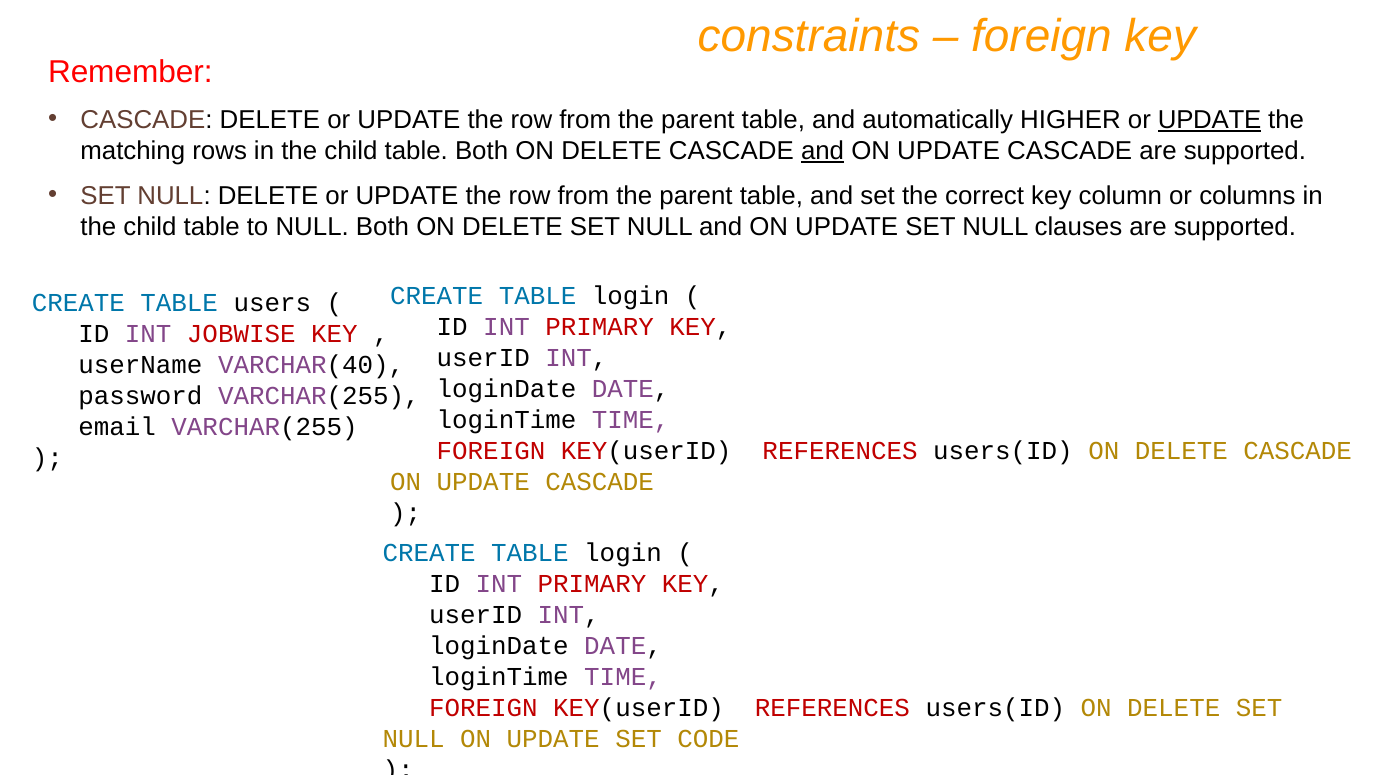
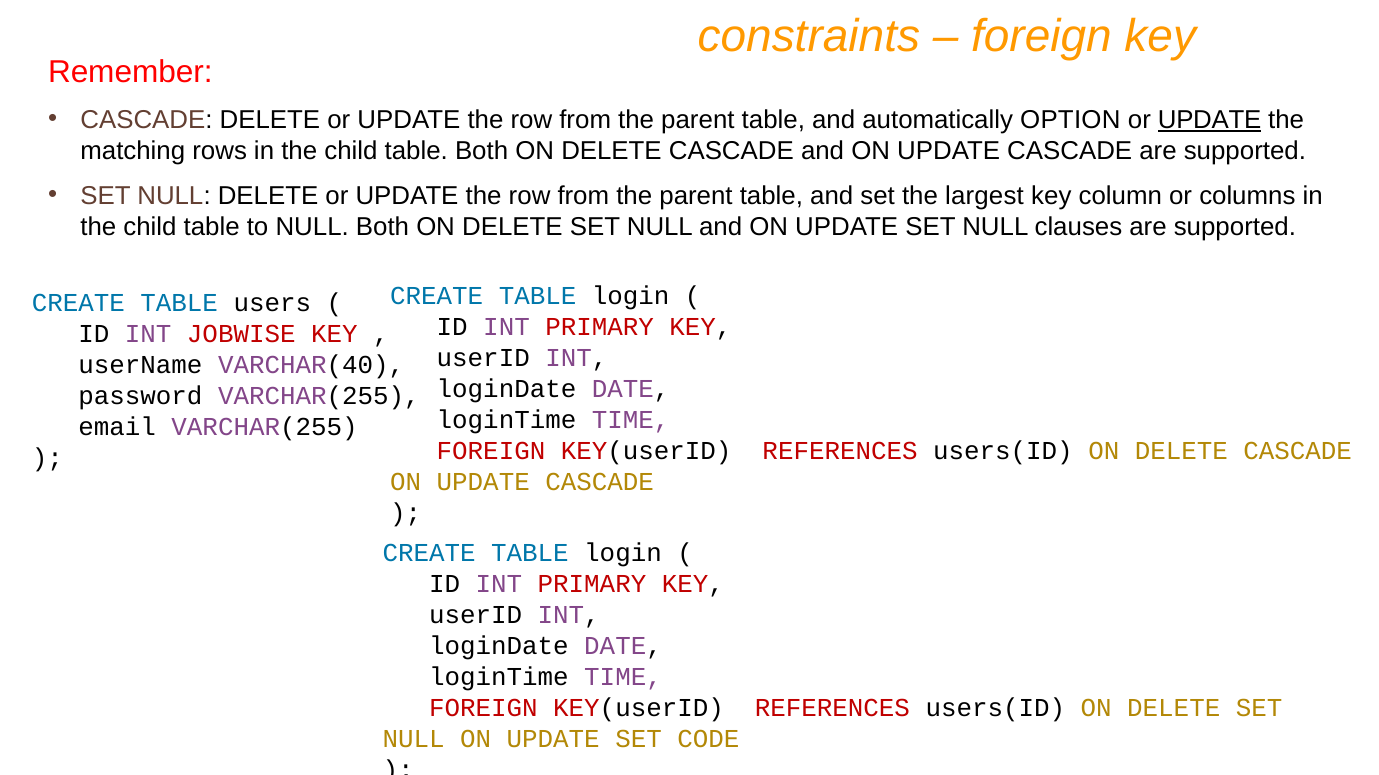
HIGHER: HIGHER -> OPTION (1070, 120)
and underline: present -> none (823, 151)
correct: correct -> largest (984, 196)
